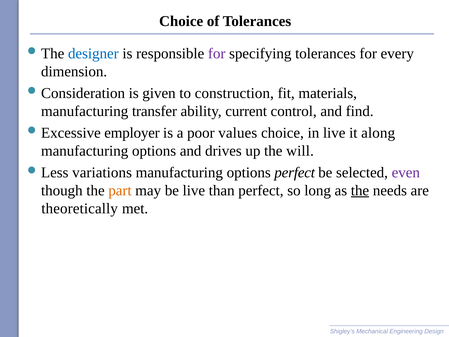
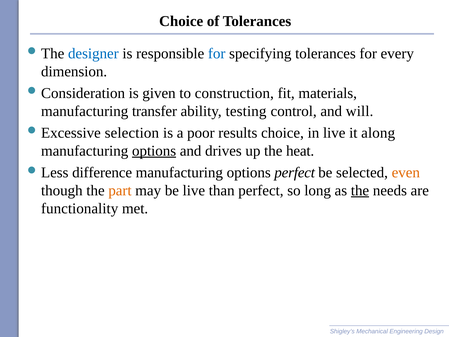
for colour: purple -> blue (217, 53)
current: current -> testing (246, 111)
find: find -> will (360, 111)
employer: employer -> selection (132, 133)
values: values -> results (238, 133)
options underline: none -> present (154, 151)
will: will -> heat (300, 151)
variations: variations -> difference (102, 172)
even colour: purple -> orange (406, 172)
theoretically: theoretically -> functionality (80, 208)
